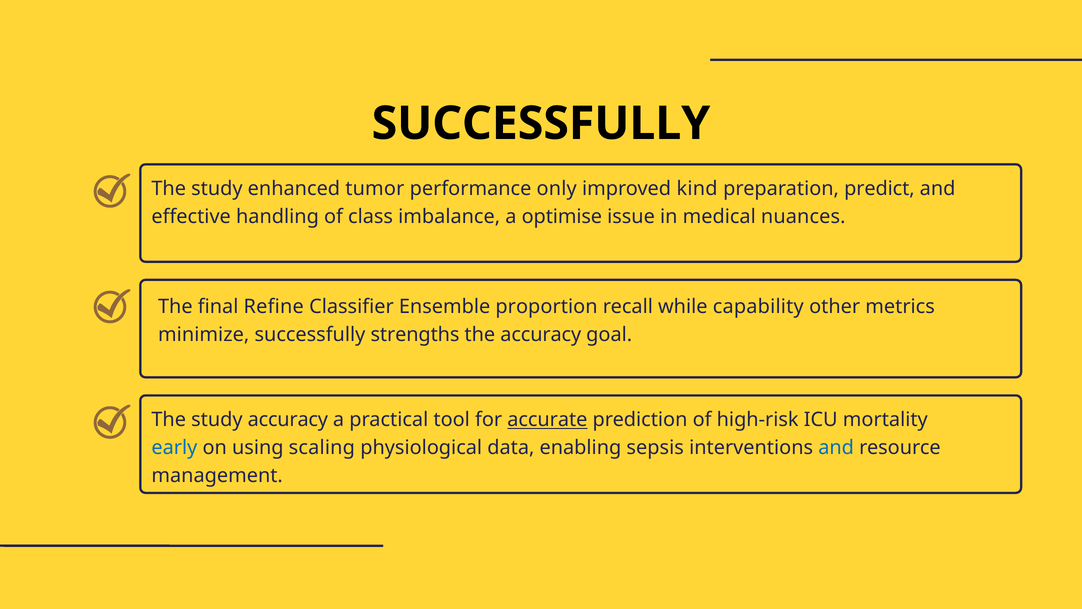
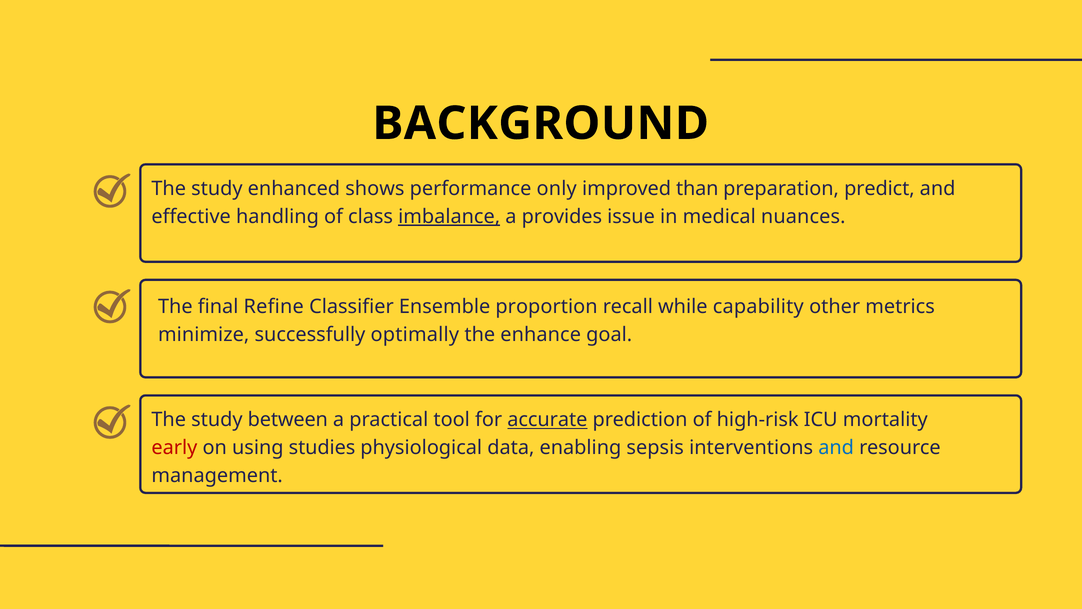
SUCCESSFULLY: SUCCESSFULLY -> BACKGROUND (541, 123)
tumor: tumor -> shows (375, 189)
kind: kind -> than (697, 189)
imbalance underline: none -> present (449, 217)
optimise: optimise -> provides (562, 217)
strengths: strengths -> optimally (415, 334)
the accuracy: accuracy -> enhance (541, 334)
study accuracy: accuracy -> between (288, 420)
early colour: blue -> red (174, 447)
scaling: scaling -> studies (322, 447)
